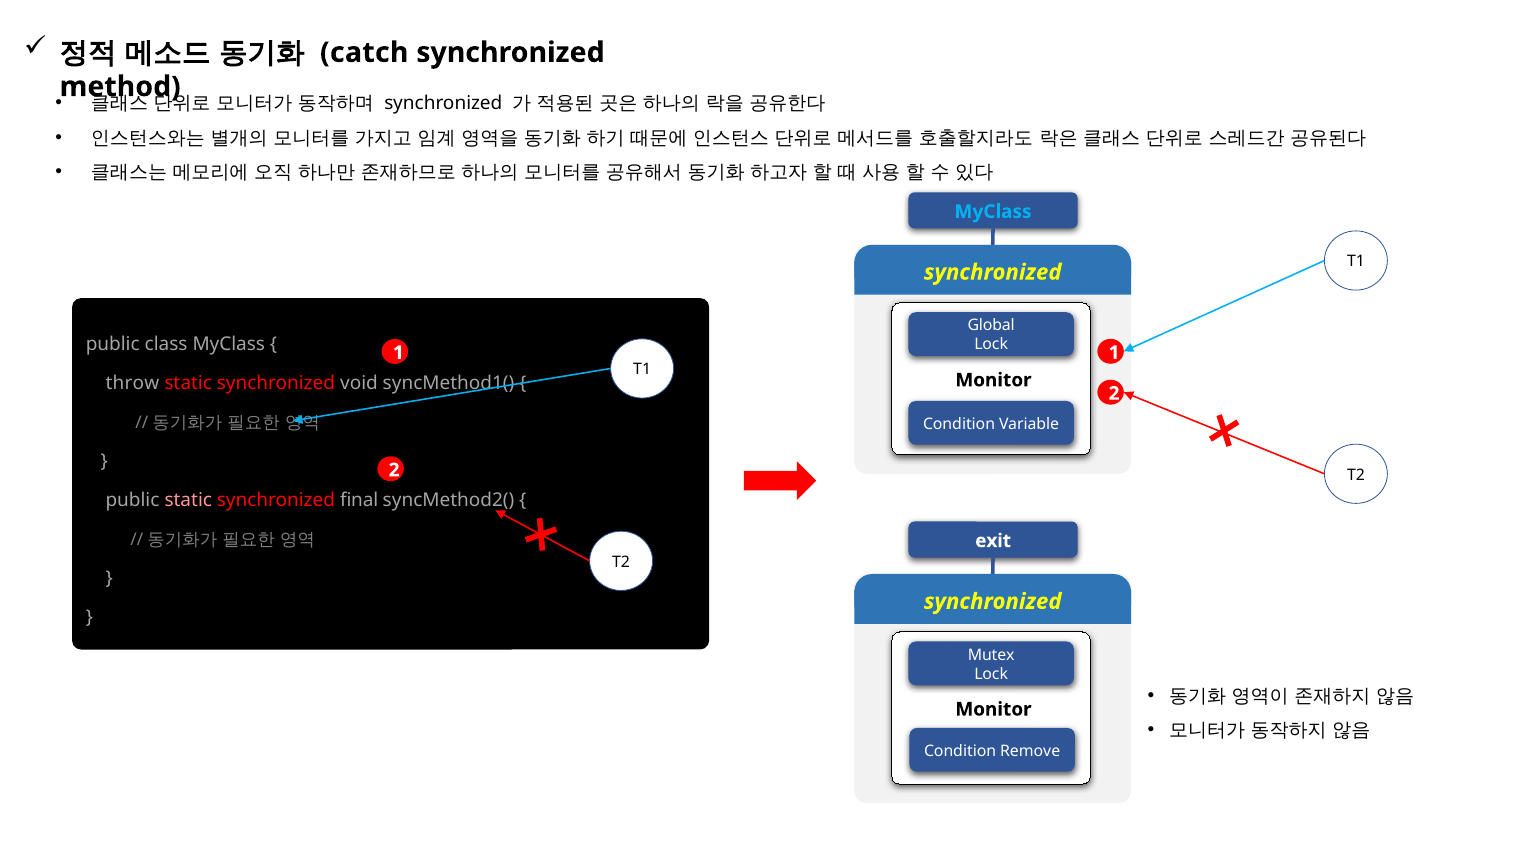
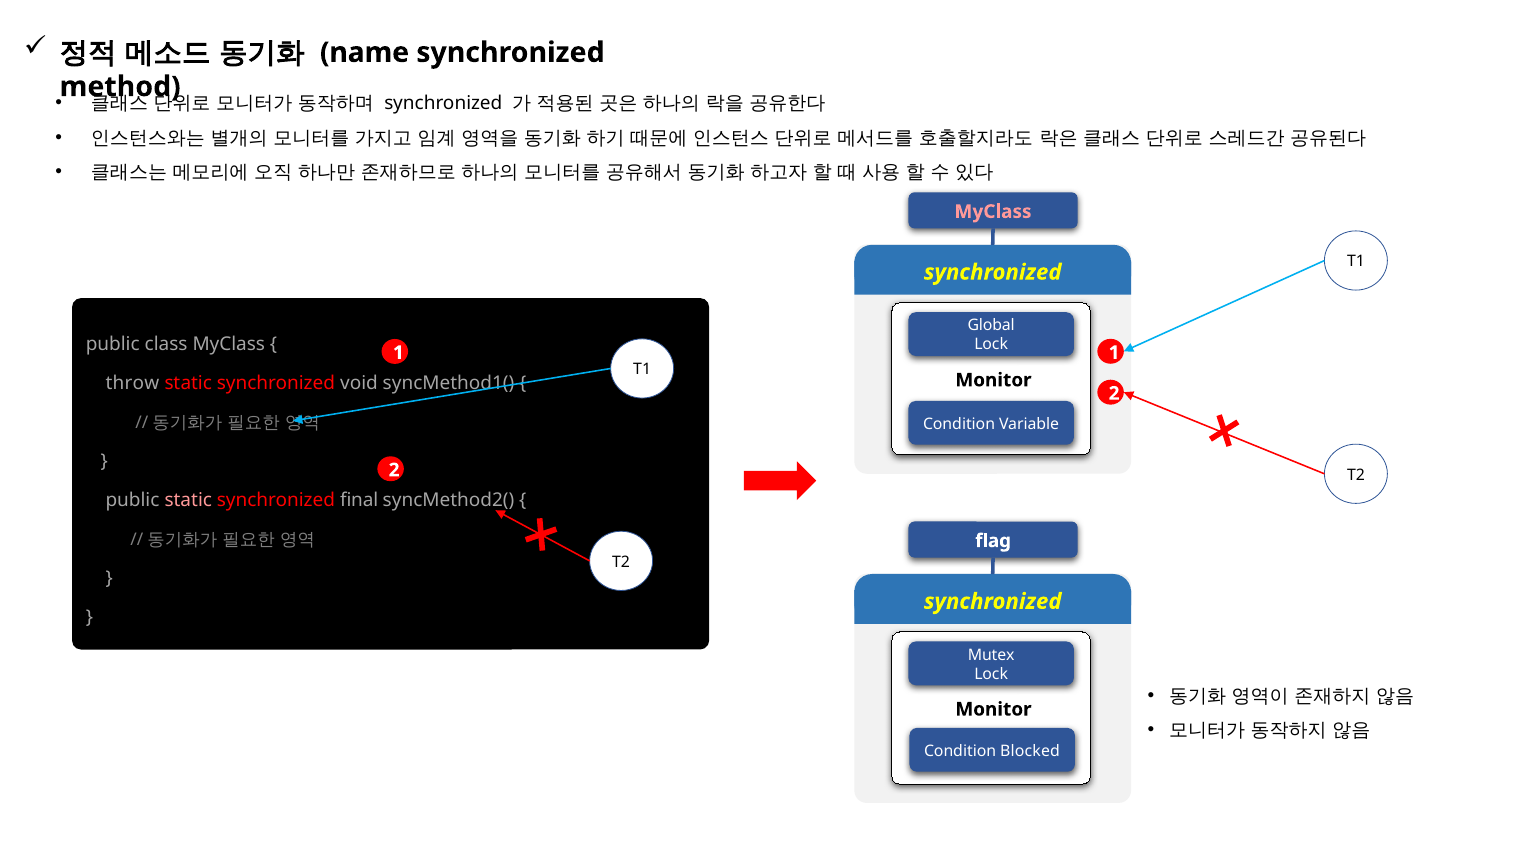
catch: catch -> name (365, 53)
MyClass colour: light blue -> pink (993, 212)
exit: exit -> flag (993, 541)
Remove: Remove -> Blocked (1030, 751)
